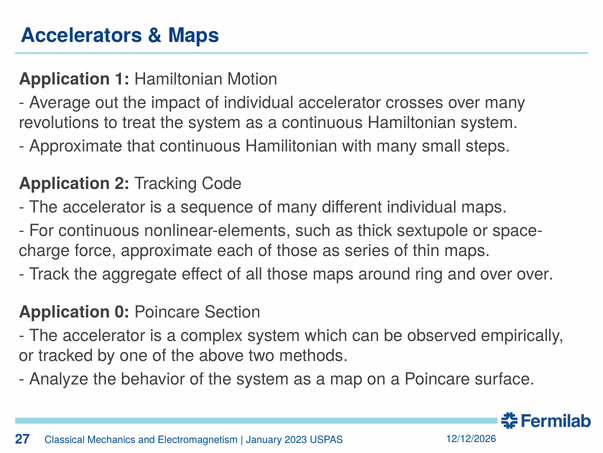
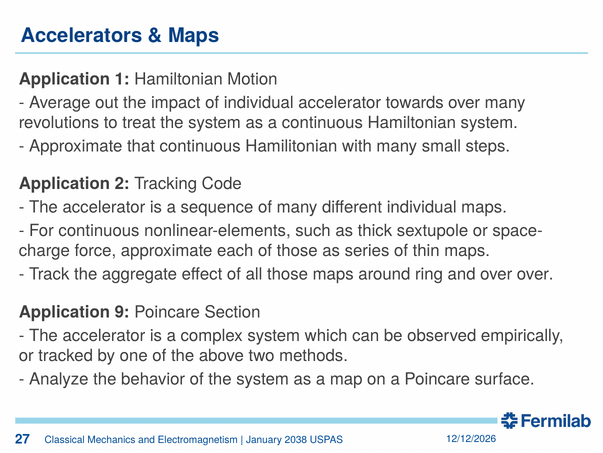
crosses: crosses -> towards (415, 102)
0: 0 -> 9 (122, 311)
2023: 2023 -> 2038 (296, 439)
